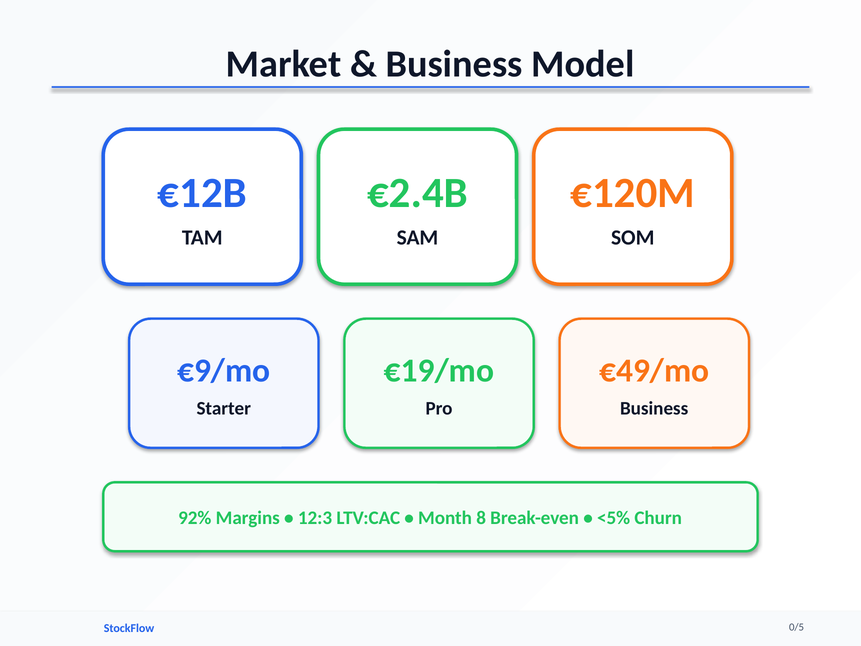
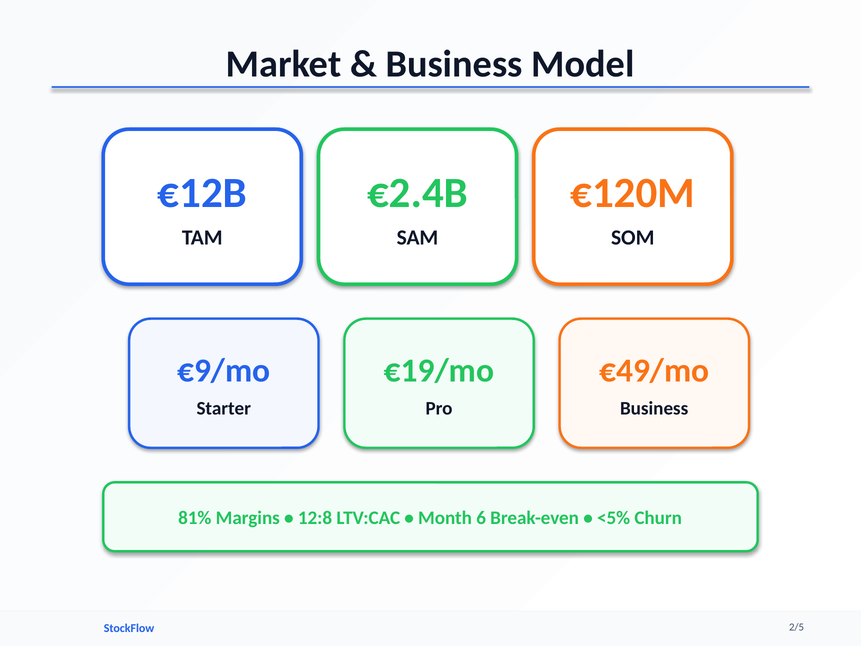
92%: 92% -> 81% (195, 518)
12:3: 12:3 -> 12:8 (315, 518)
8: 8 -> 6 (481, 518)
0/5: 0/5 -> 2/5 (797, 627)
